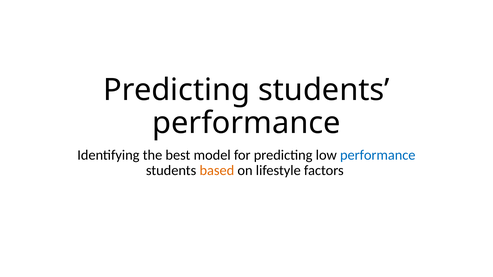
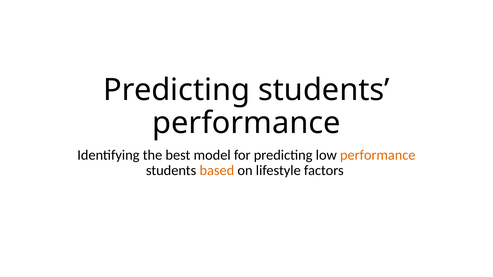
performance colour: blue -> orange (378, 155)
